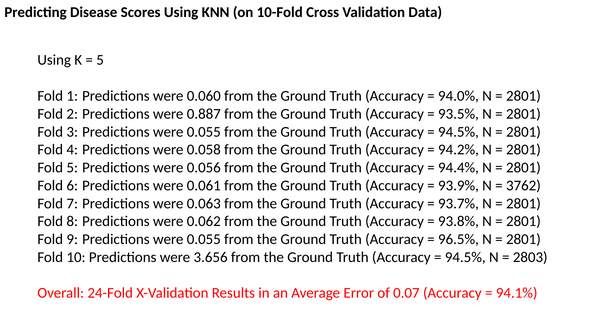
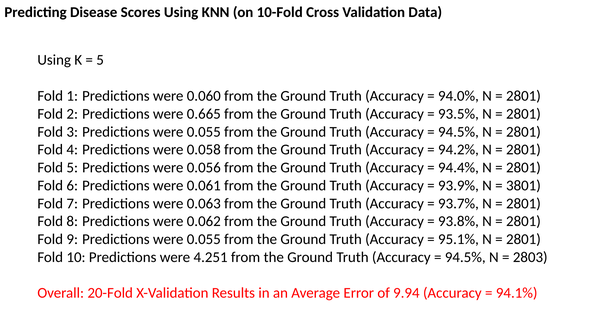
0.887: 0.887 -> 0.665 (204, 114)
3762: 3762 -> 3801 (523, 185)
96.5%: 96.5% -> 95.1% (458, 239)
3.656: 3.656 -> 4.251 (211, 257)
24-Fold: 24-Fold -> 20-Fold (110, 293)
0.07: 0.07 -> 9.94 (406, 293)
